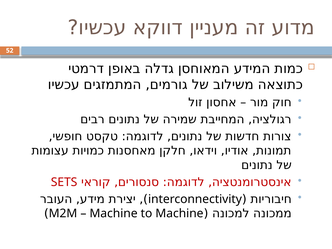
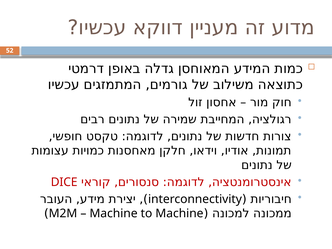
SETS: SETS -> DICE (64, 182)
